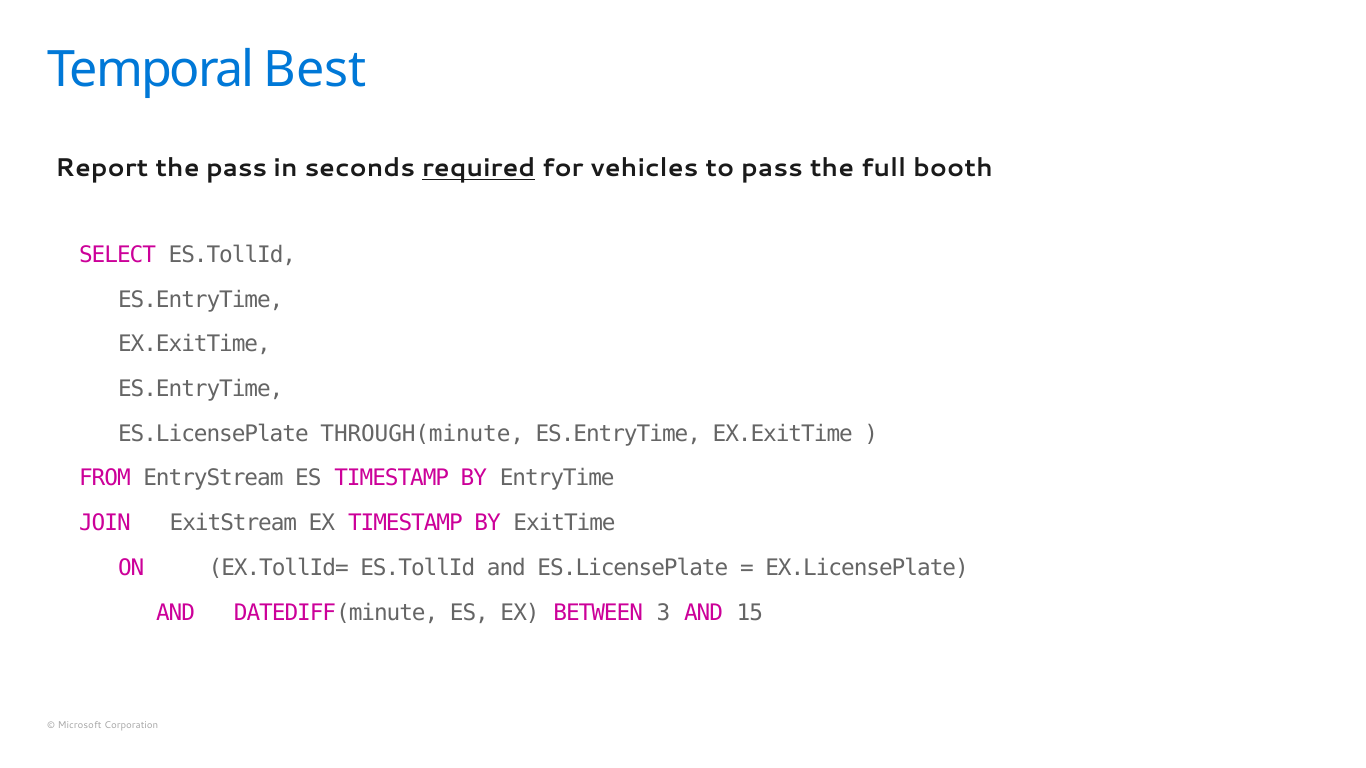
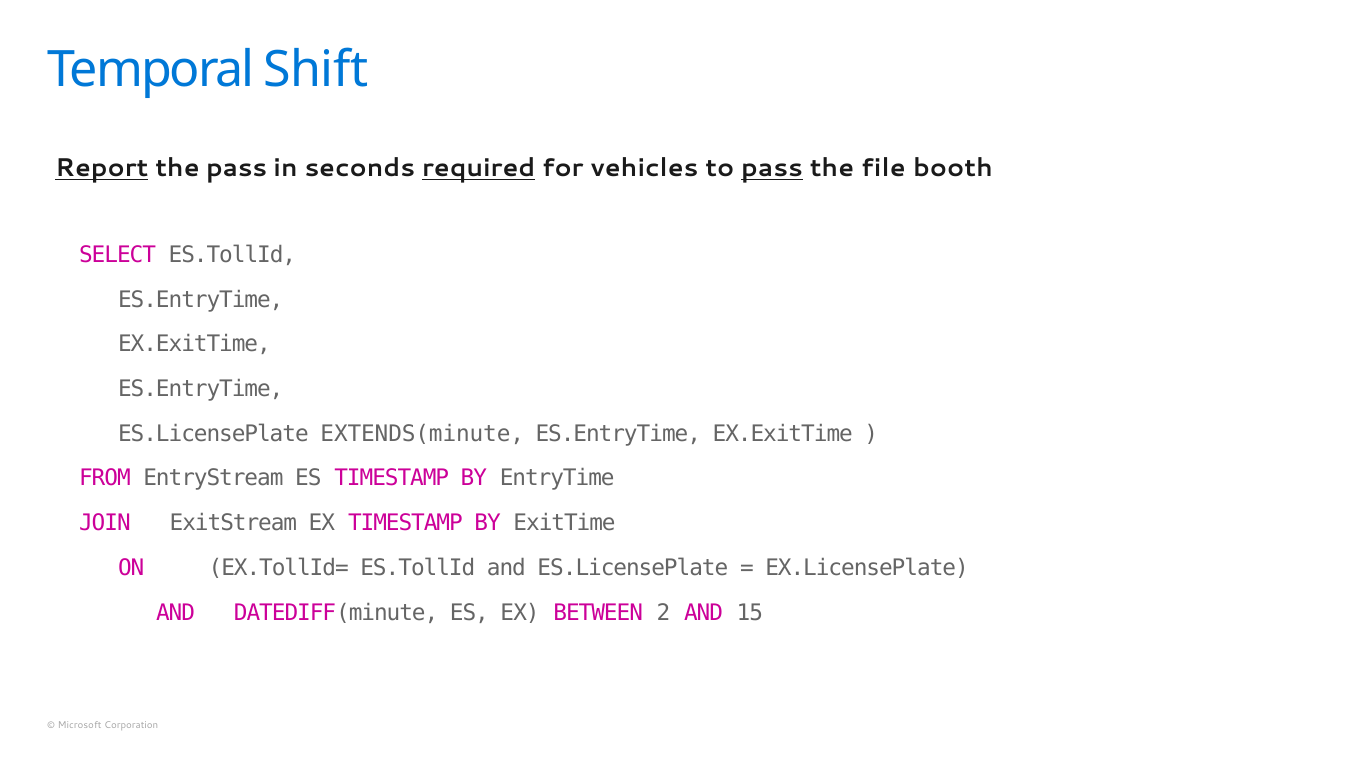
Best: Best -> Shift (316, 70)
Report underline: none -> present (102, 168)
pass underline: none -> present (772, 168)
full: full -> file (883, 168)
THROUGH(minute: THROUGH(minute -> EXTENDS(minute (422, 434)
3: 3 -> 2 (664, 613)
